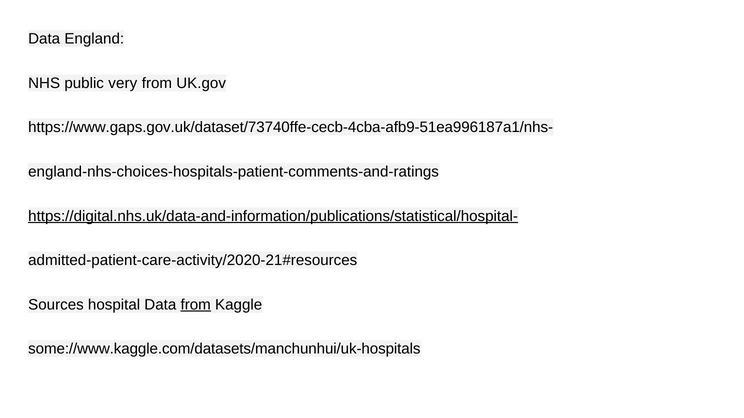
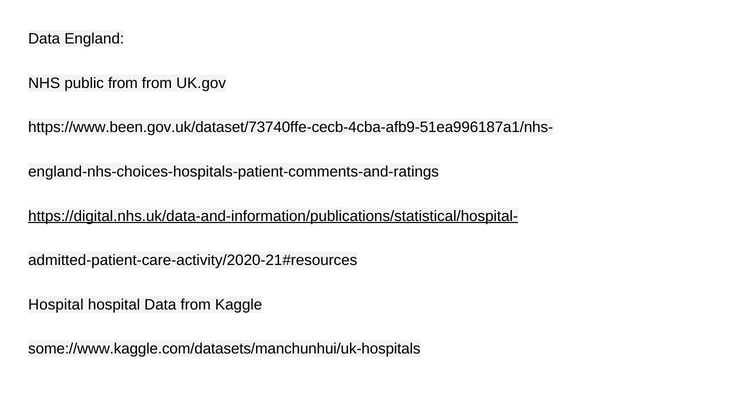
public very: very -> from (123, 83)
https://www.gaps.gov.uk/dataset/73740ffe-cecb-4cba-afb9-51ea996187a1/nhs-: https://www.gaps.gov.uk/dataset/73740ffe-cecb-4cba-afb9-51ea996187a1/nhs- -> https://www.been.gov.uk/dataset/73740ffe-cecb-4cba-afb9-51ea996187a1/nhs- (291, 128)
Sources: Sources -> Hospital (56, 305)
from underline: present -> none (196, 305)
